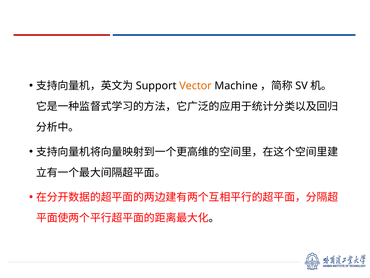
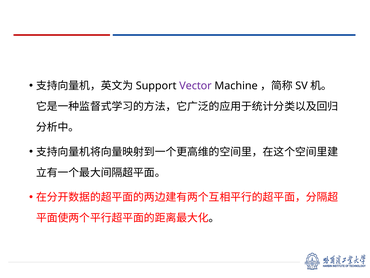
Vector colour: orange -> purple (195, 86)
